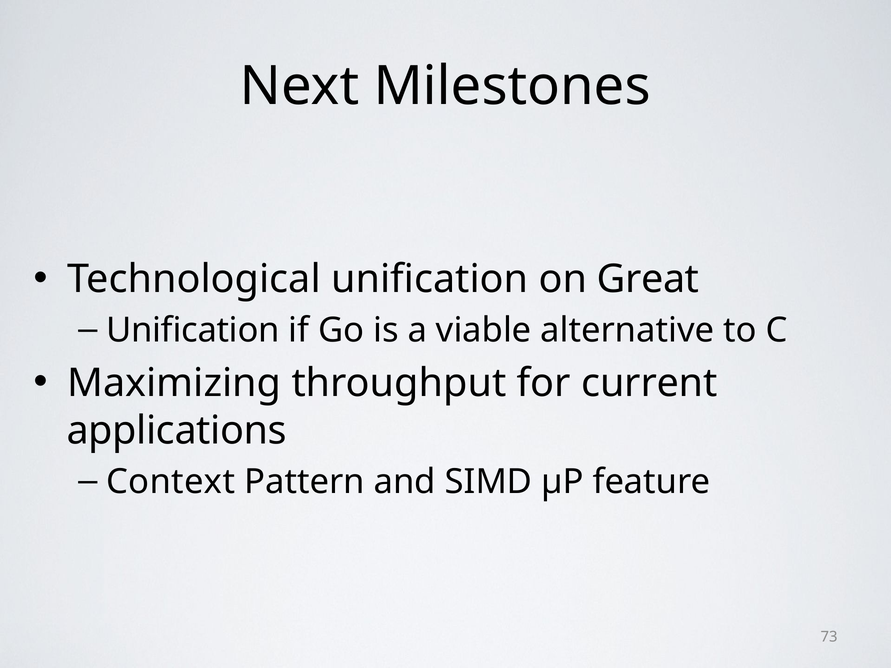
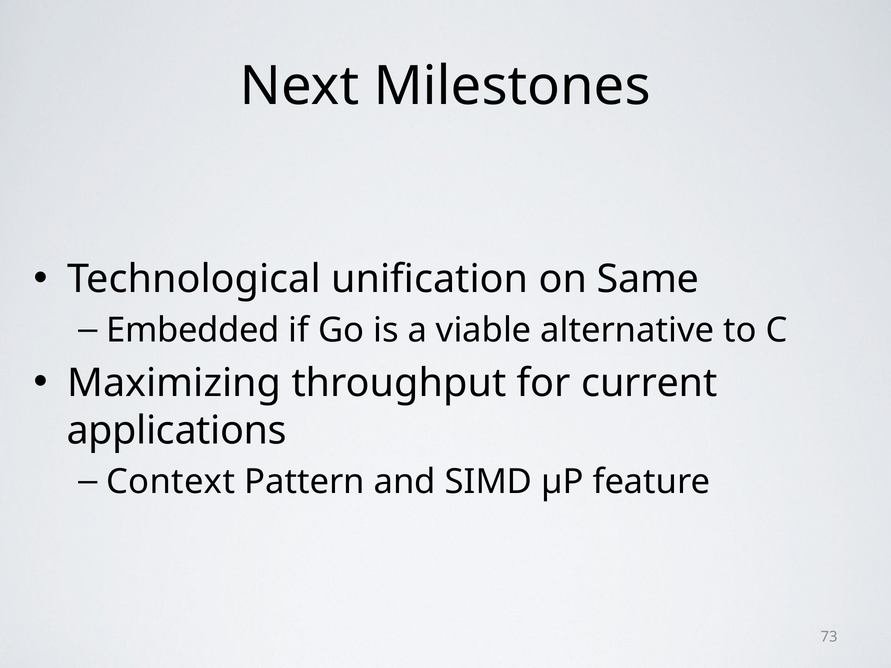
Great: Great -> Same (648, 279)
Unification: Unification -> Embedded (193, 330)
